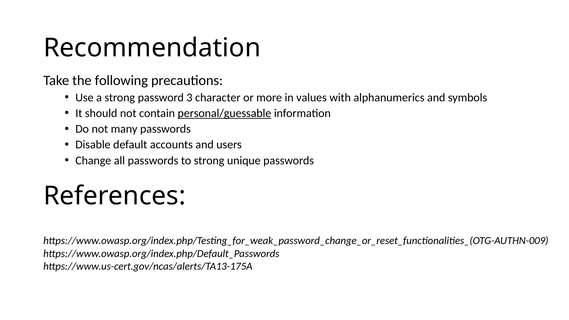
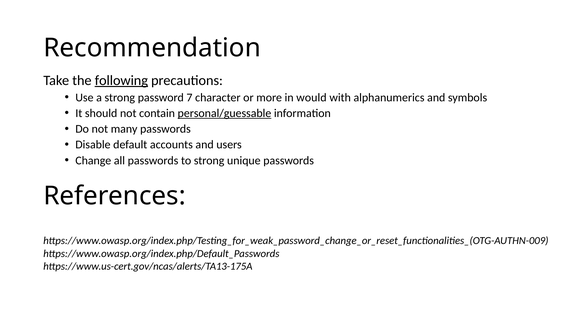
following underline: none -> present (121, 80)
3: 3 -> 7 (189, 97)
values: values -> would (311, 97)
